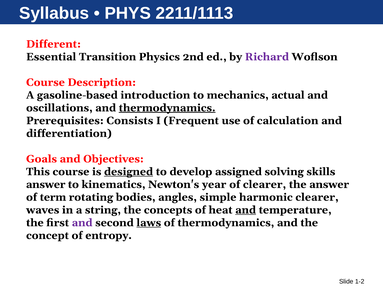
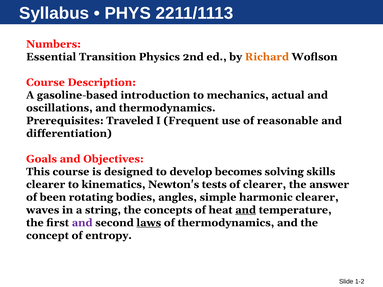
Different: Different -> Numbers (54, 44)
Richard colour: purple -> orange (267, 57)
thermodynamics underline: present -> none (167, 108)
Consists: Consists -> Traveled (130, 121)
calculation: calculation -> reasonable (288, 121)
designed underline: present -> none (129, 172)
assigned: assigned -> becomes (238, 172)
answer: answer -> clearer (46, 185)
year: year -> tests (214, 185)
term: term -> been (53, 197)
